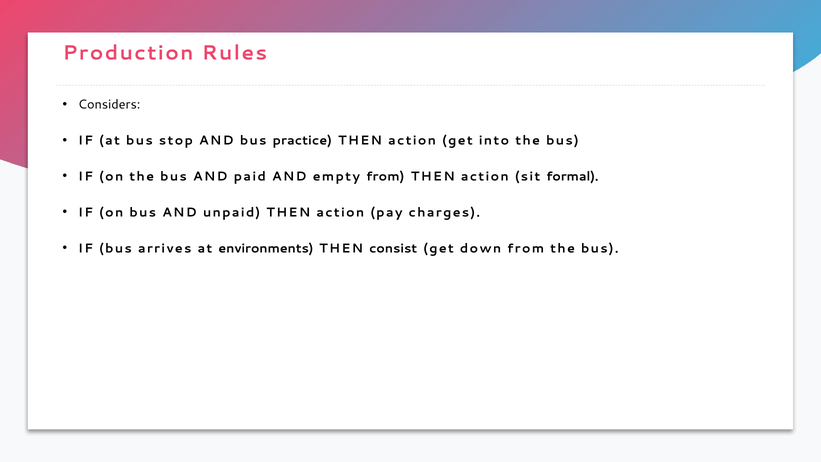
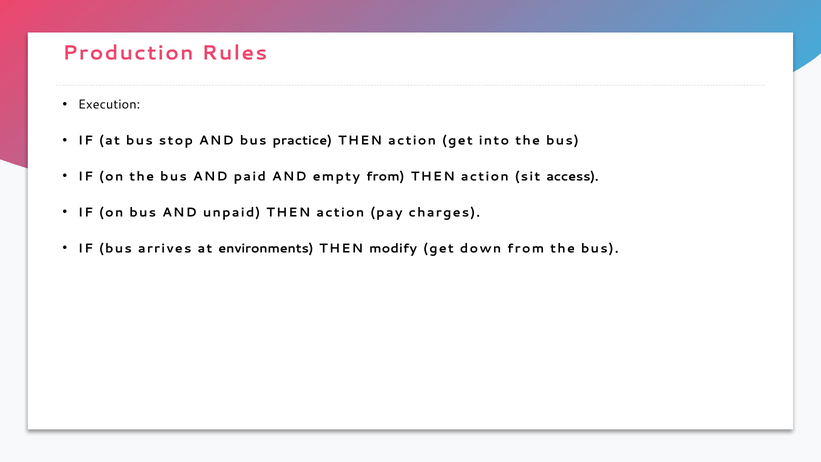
Considers: Considers -> Execution (109, 105)
formal: formal -> access (572, 176)
consist: consist -> modify (393, 248)
